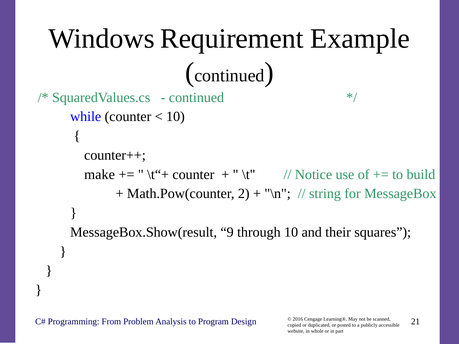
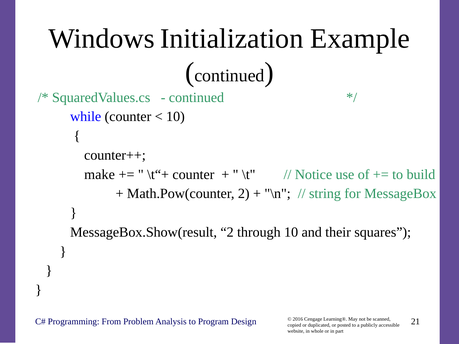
Requirement: Requirement -> Initialization (232, 39)
MessageBox.Show(result 9: 9 -> 2 (227, 232)
